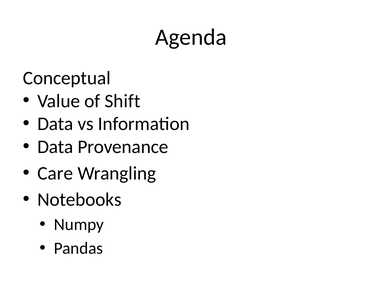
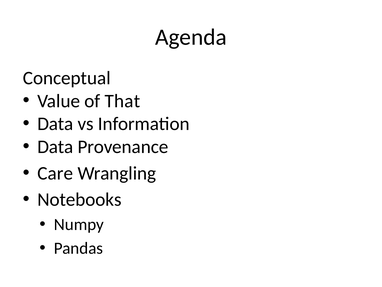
Shift: Shift -> That (122, 101)
